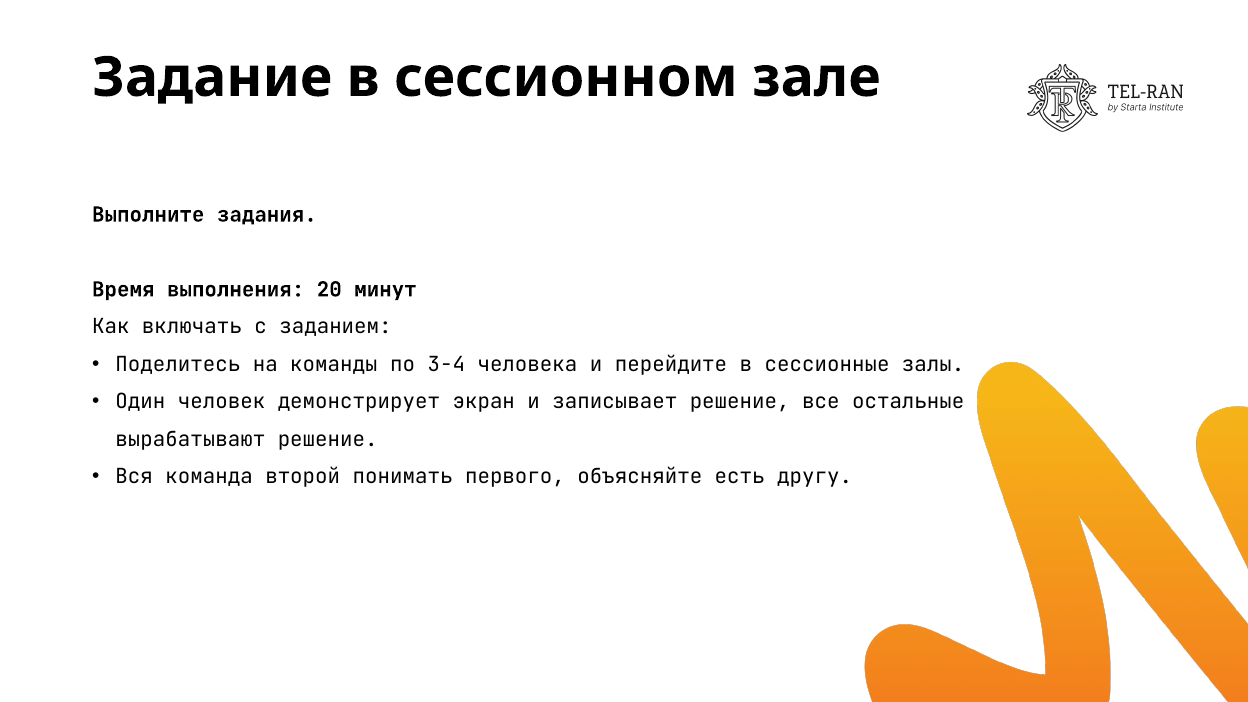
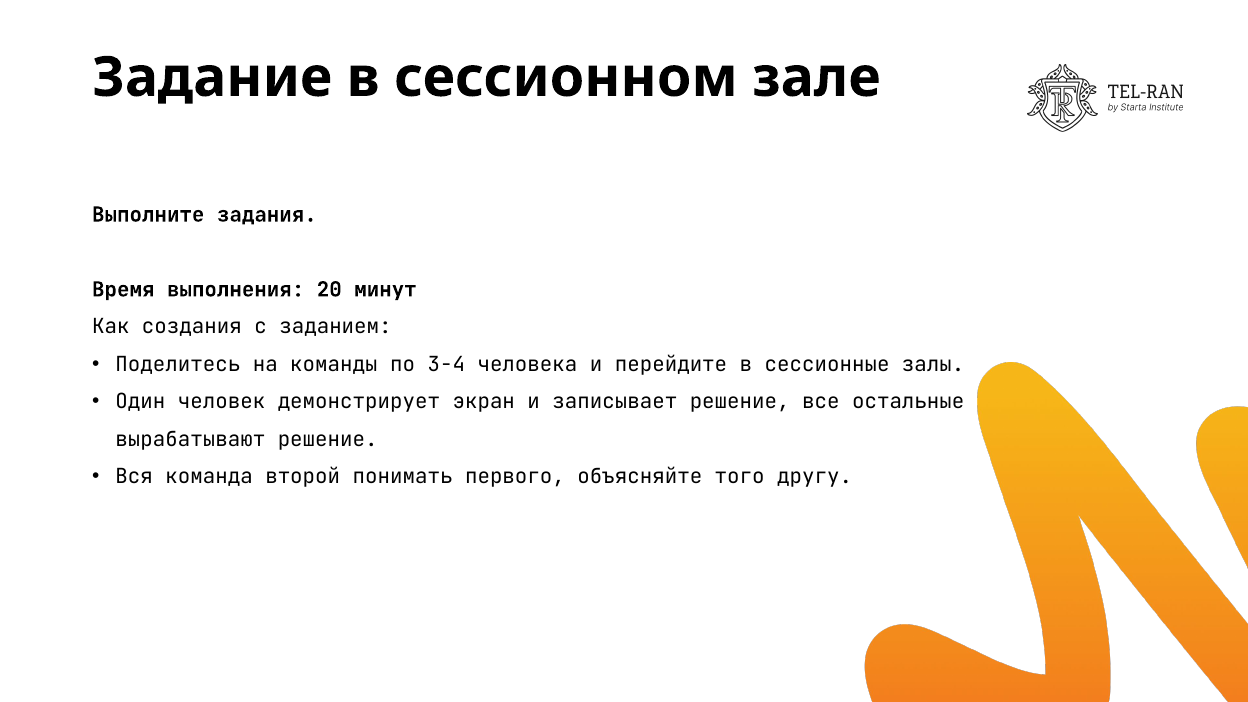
включать: включать -> создания (192, 327)
есть: есть -> того (740, 477)
